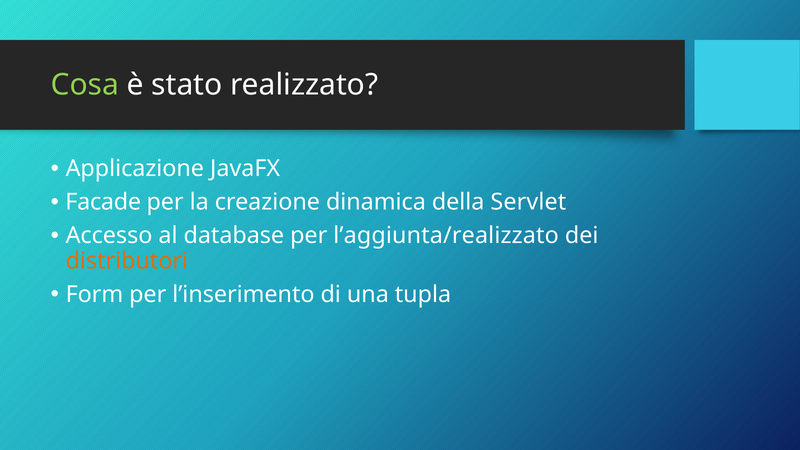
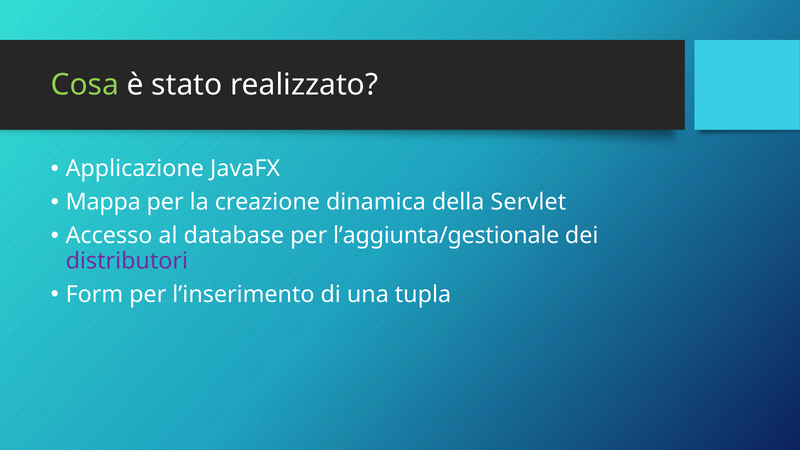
Facade: Facade -> Mappa (103, 202)
l’aggiunta/realizzato: l’aggiunta/realizzato -> l’aggiunta/gestionale (446, 236)
distributori colour: orange -> purple (127, 261)
